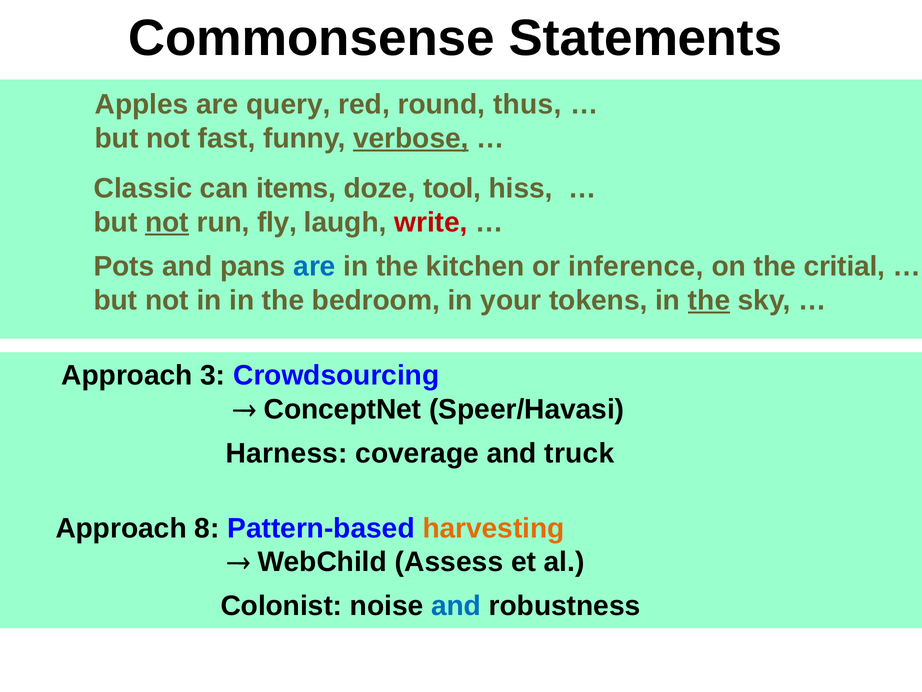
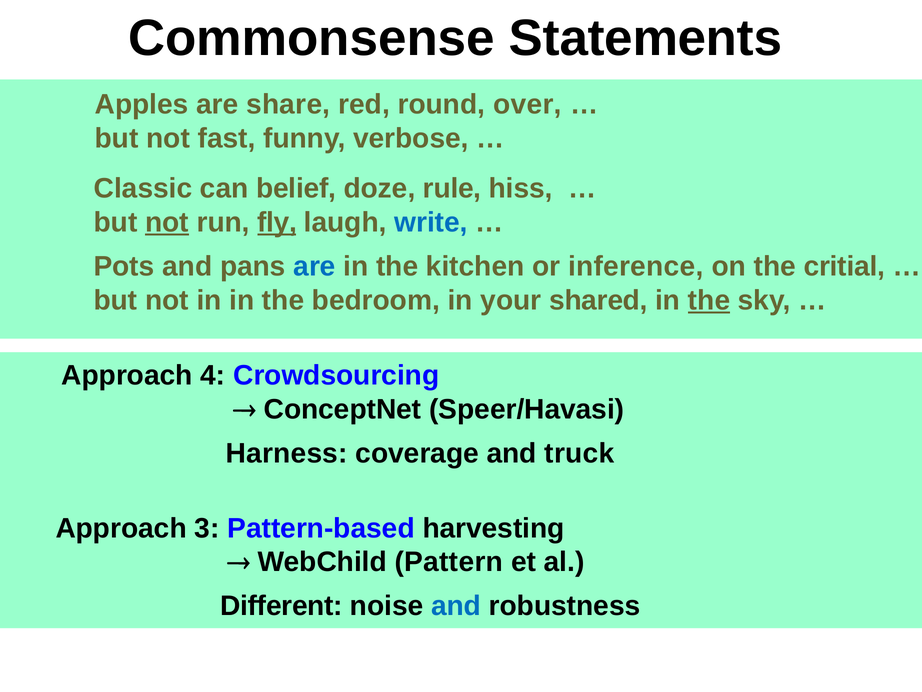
query: query -> share (288, 104)
thus: thus -> over (527, 104)
verbose underline: present -> none (411, 138)
items: items -> belief (296, 188)
tool: tool -> rule (452, 188)
fly underline: none -> present (277, 222)
write colour: red -> blue (431, 222)
tokens: tokens -> shared (598, 300)
3: 3 -> 4 (213, 375)
8: 8 -> 3 (207, 528)
harvesting colour: orange -> black (494, 528)
Assess: Assess -> Pattern (449, 562)
Colonist: Colonist -> Different (282, 605)
